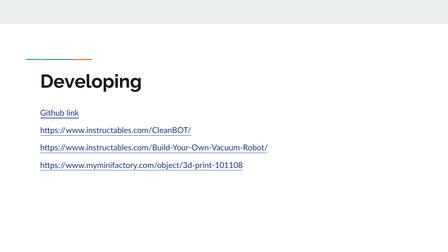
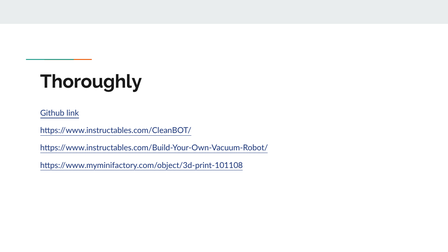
Developing: Developing -> Thoroughly (91, 82)
